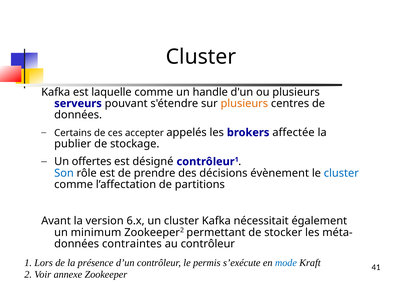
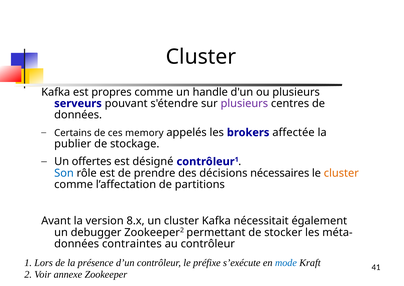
laquelle: laquelle -> propres (112, 92)
plusieurs colour: orange -> purple (244, 103)
accepter: accepter -> memory (144, 133)
évènement: évènement -> nécessaires (280, 173)
cluster colour: blue -> orange (341, 173)
6.x: 6.x -> 8.x (136, 221)
minimum: minimum -> debugger (96, 232)
permis: permis -> préfixe (207, 263)
